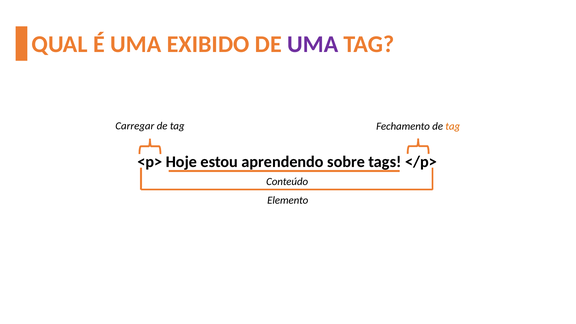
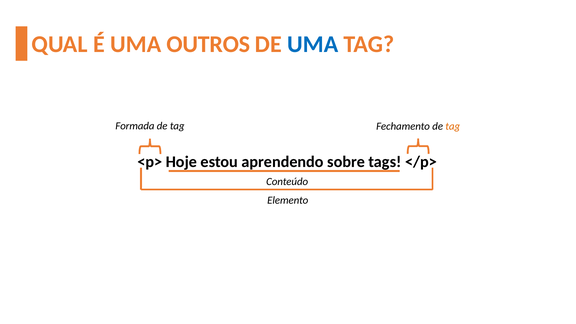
EXIBIDO: EXIBIDO -> OUTROS (208, 44)
UMA colour: purple -> blue (313, 44)
Carregar: Carregar -> Formada (135, 126)
